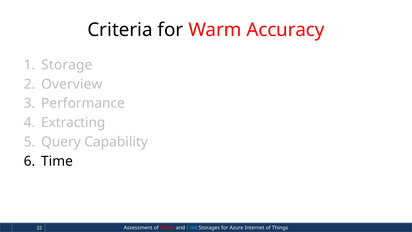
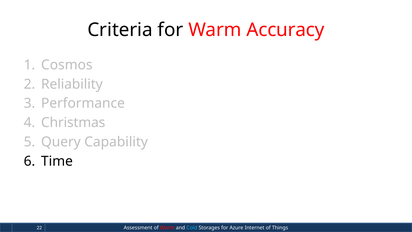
Storage: Storage -> Cosmos (67, 65)
Overview: Overview -> Reliability (72, 84)
Extracting: Extracting -> Christmas (73, 123)
